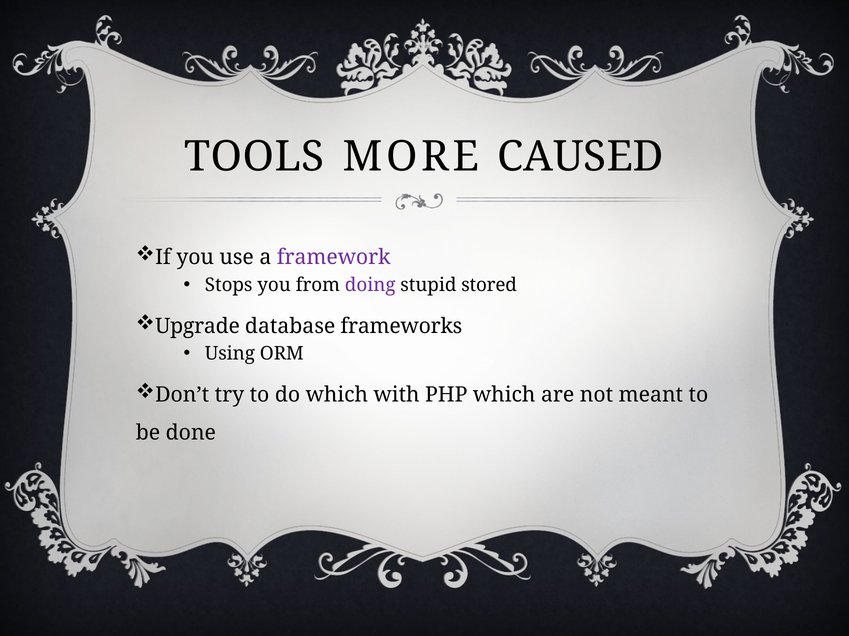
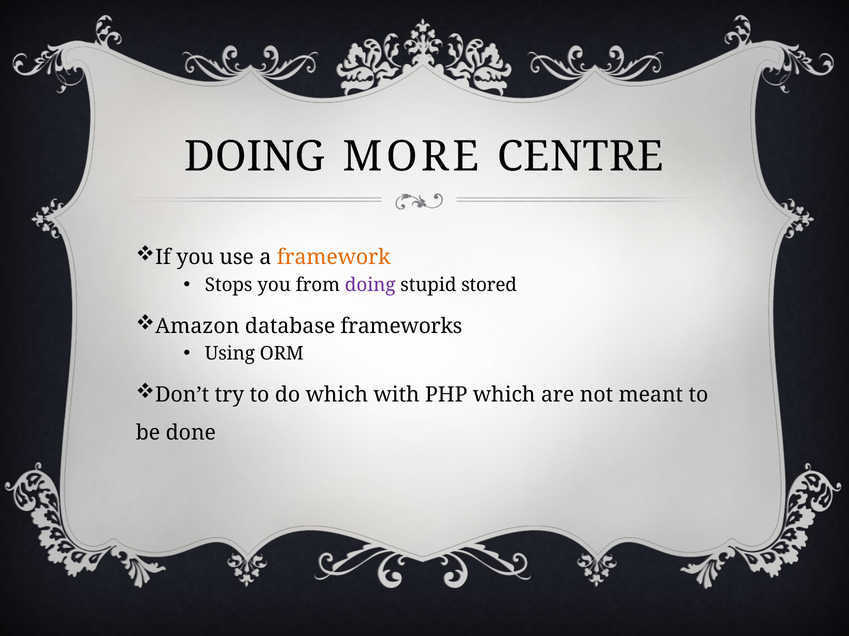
TOOLS: TOOLS -> DOING (255, 157)
CAUSED: CAUSED -> CENTRE (580, 157)
framework colour: purple -> orange (334, 258)
Upgrade: Upgrade -> Amazon (197, 326)
